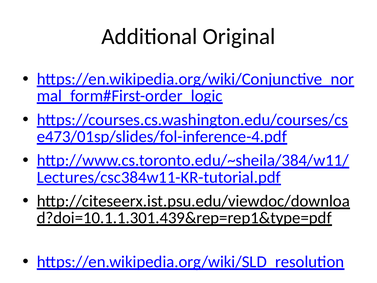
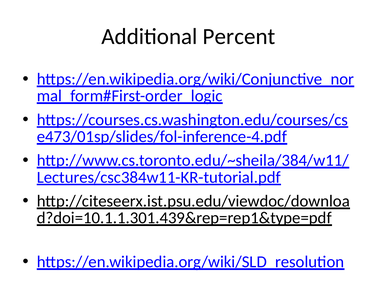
Original: Original -> Percent (239, 36)
